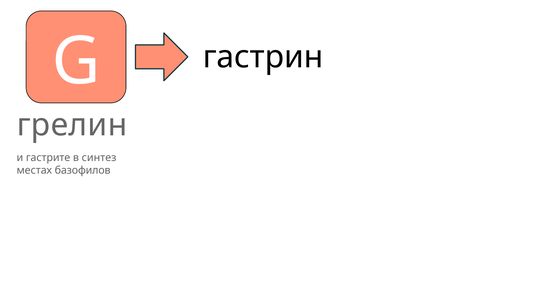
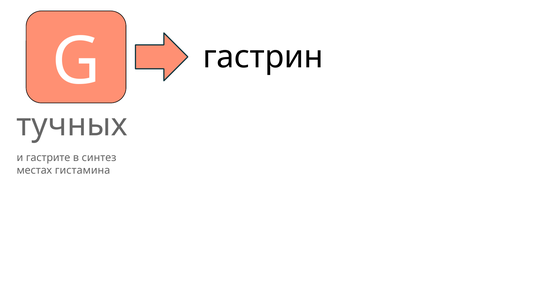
грелин: грелин -> тучных (72, 125)
базофилов: базофилов -> гистамина (83, 170)
